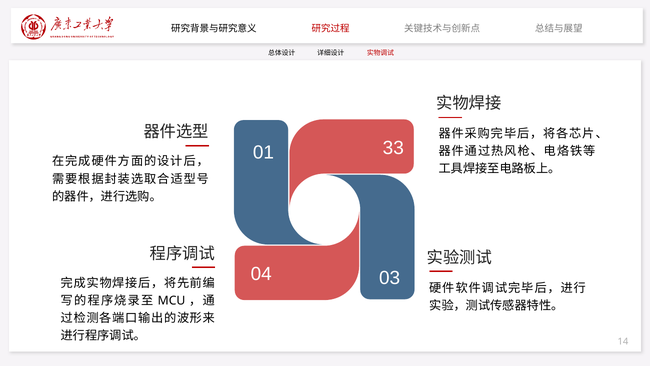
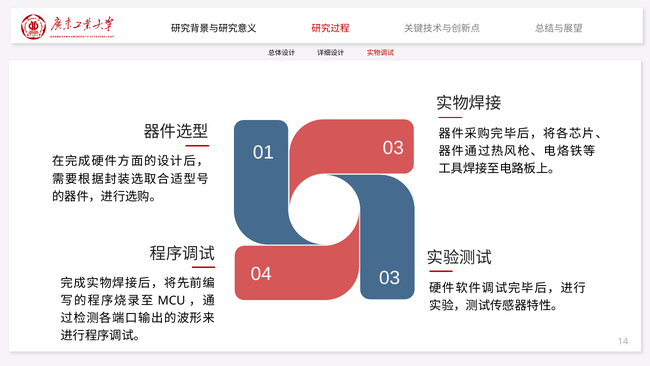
01 33: 33 -> 03 (393, 148)
